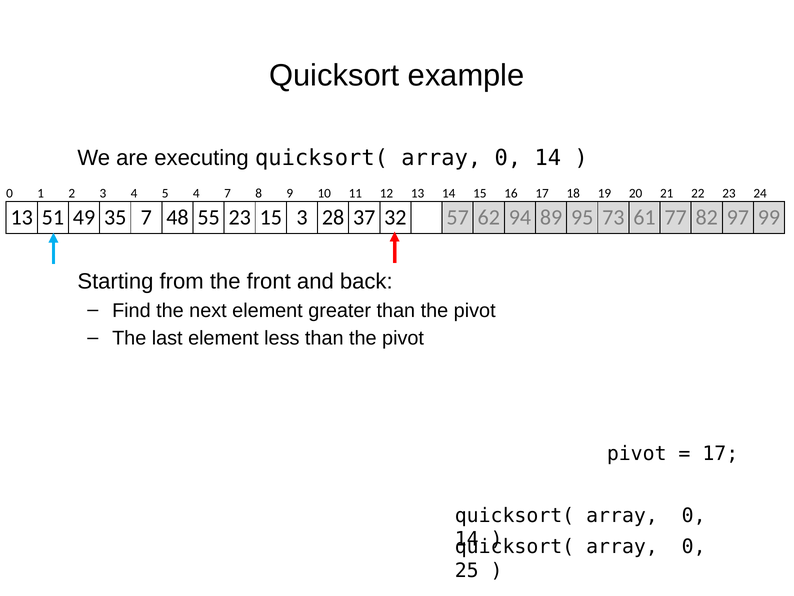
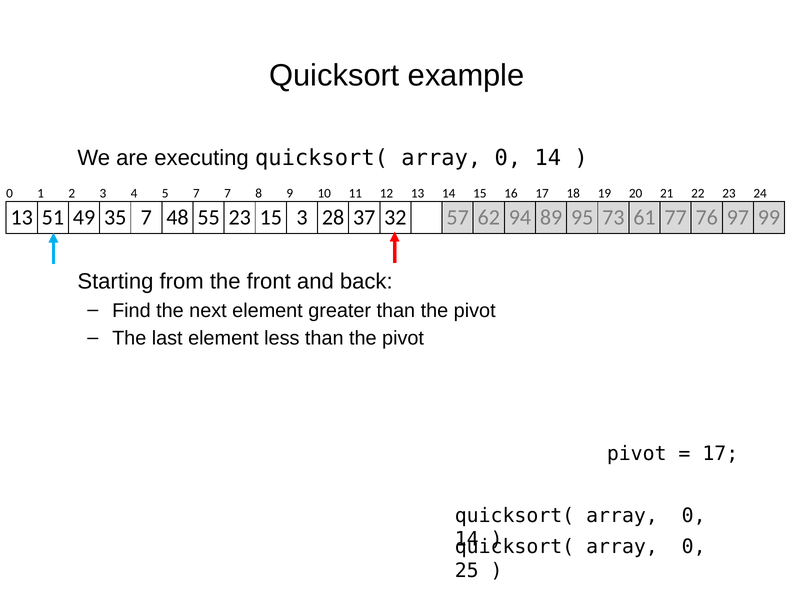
5 4: 4 -> 7 (196, 193)
82: 82 -> 76 (707, 217)
